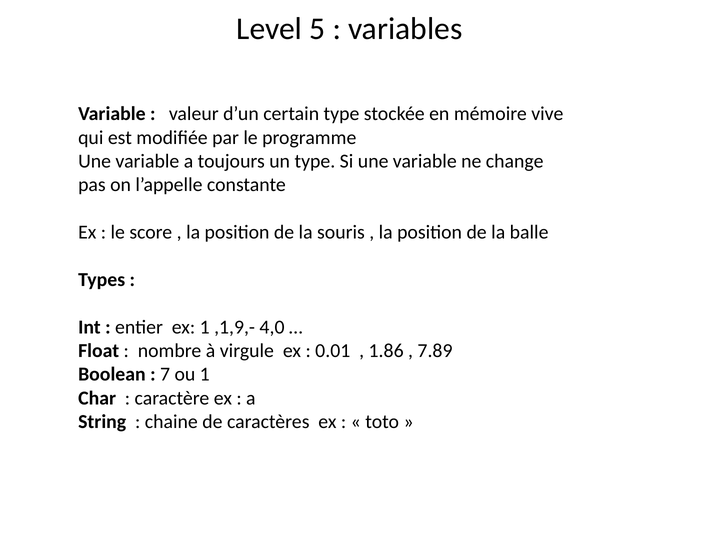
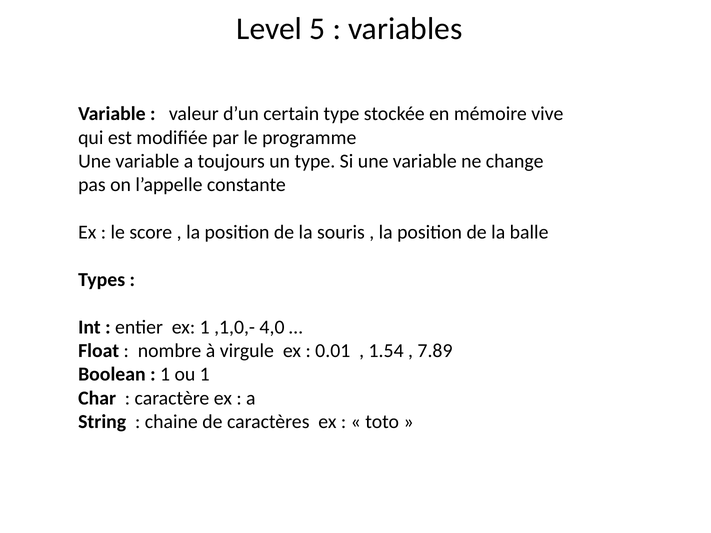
,1,9,-: ,1,9,- -> ,1,0,- (235, 327)
1.86: 1.86 -> 1.54 (386, 351)
7: 7 -> 1 (165, 375)
